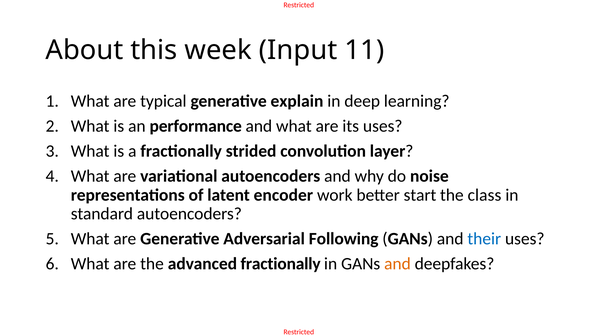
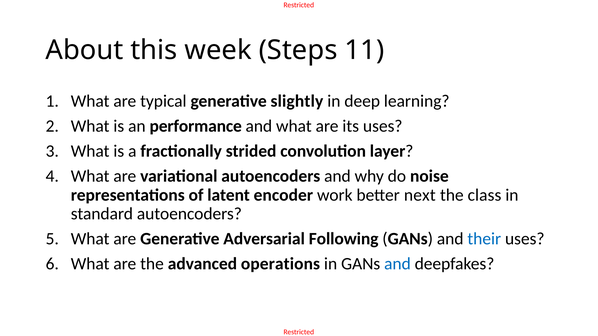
Input: Input -> Steps (298, 50)
explain: explain -> slightly (297, 101)
start: start -> next (420, 195)
advanced fractionally: fractionally -> operations (280, 264)
and colour: orange -> blue (397, 264)
